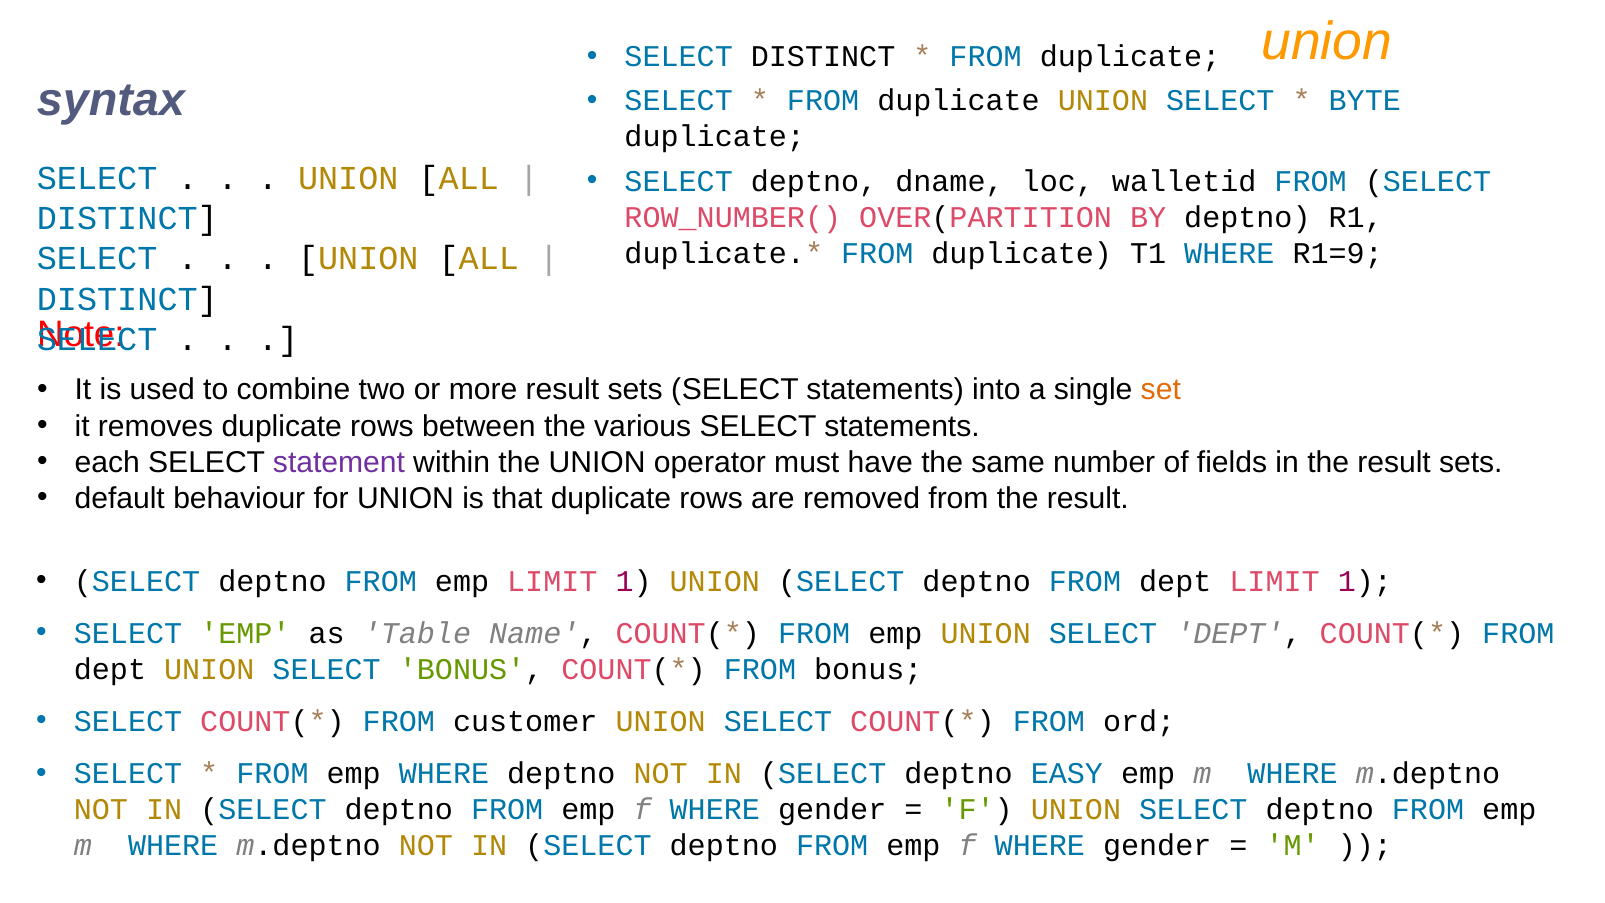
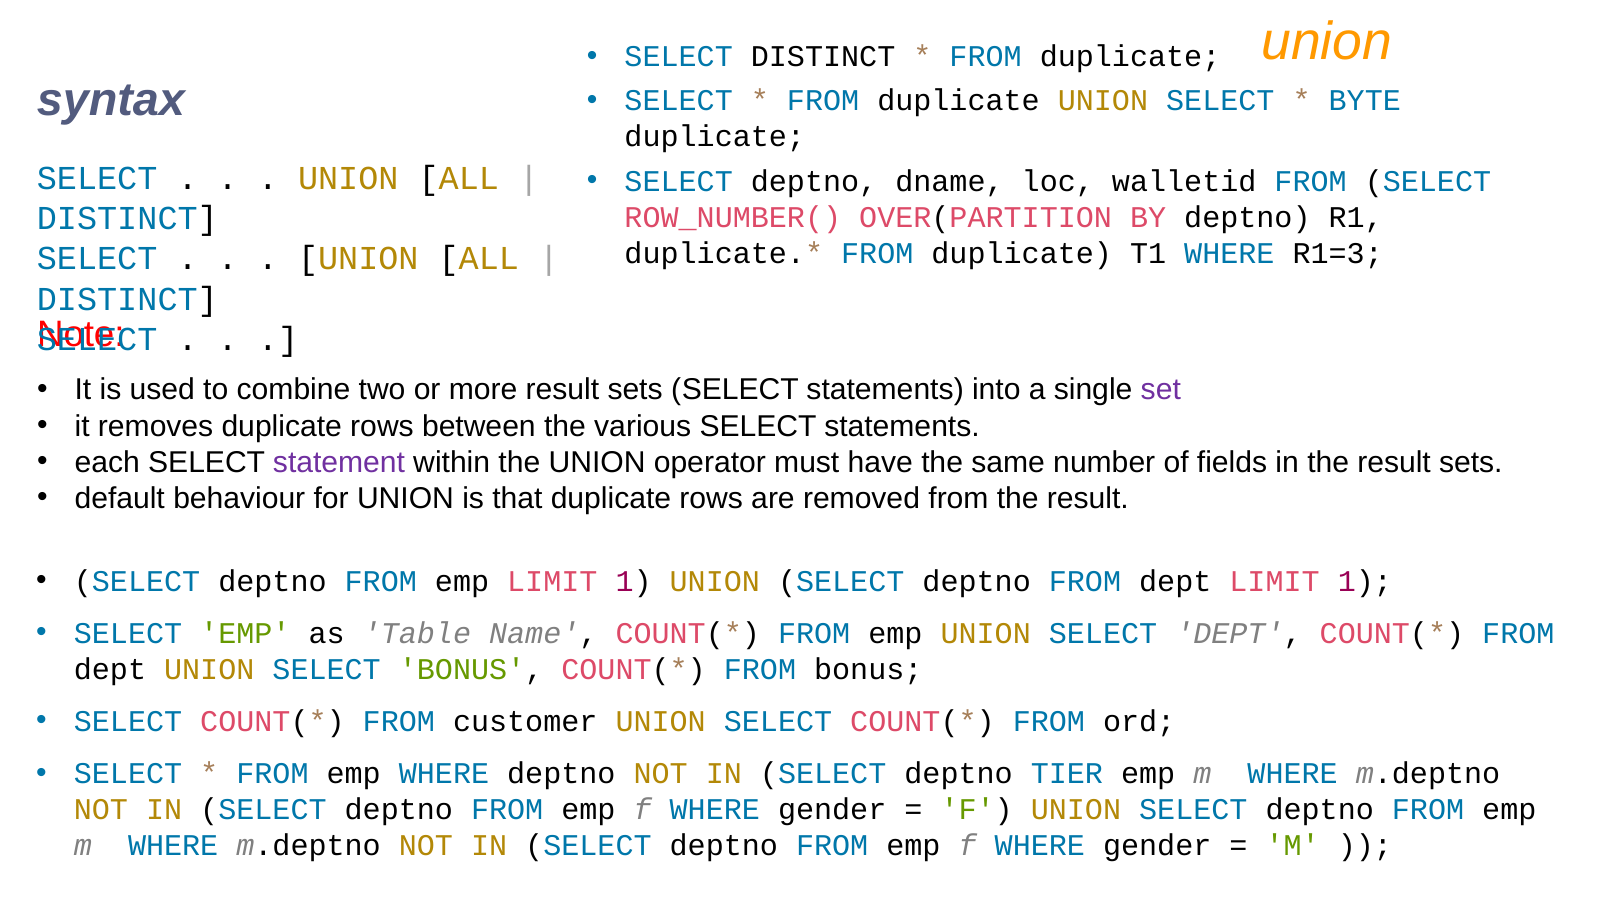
R1=9: R1=9 -> R1=3 (1338, 253)
set colour: orange -> purple (1161, 390)
EASY: EASY -> TIER (1067, 774)
